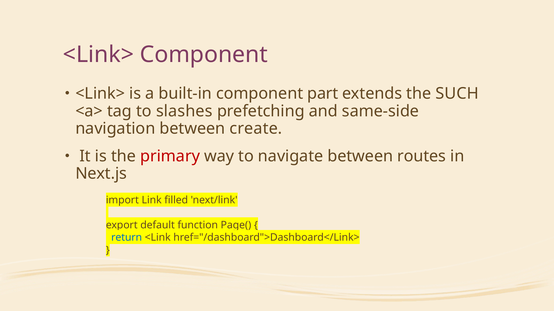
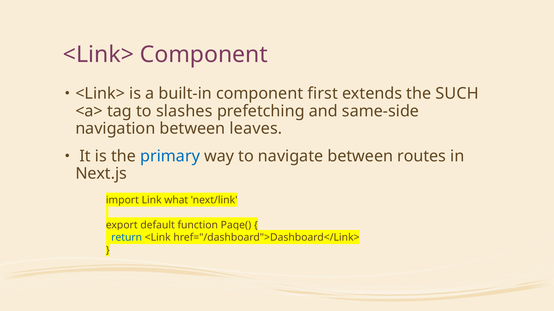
part: part -> first (323, 94)
create: create -> leaves (256, 129)
primary colour: red -> blue (170, 157)
filled: filled -> what (176, 201)
